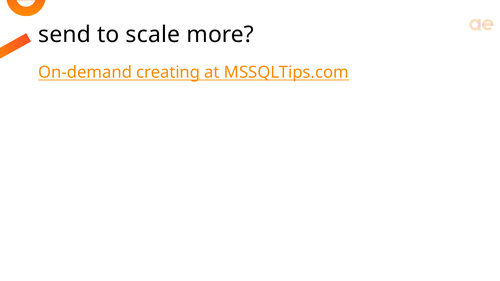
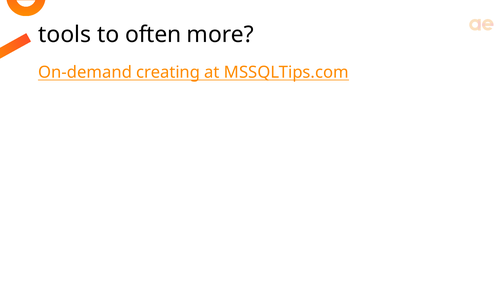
send: send -> tools (65, 35)
scale: scale -> often (153, 35)
